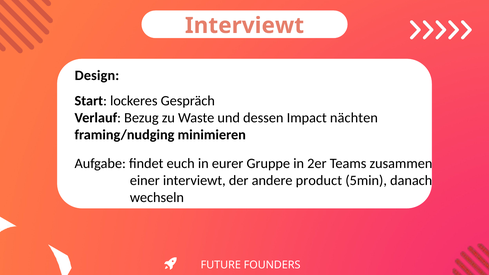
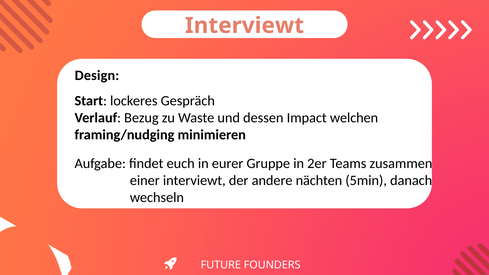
nächten: nächten -> welchen (354, 118)
product: product -> nächten (319, 181)
